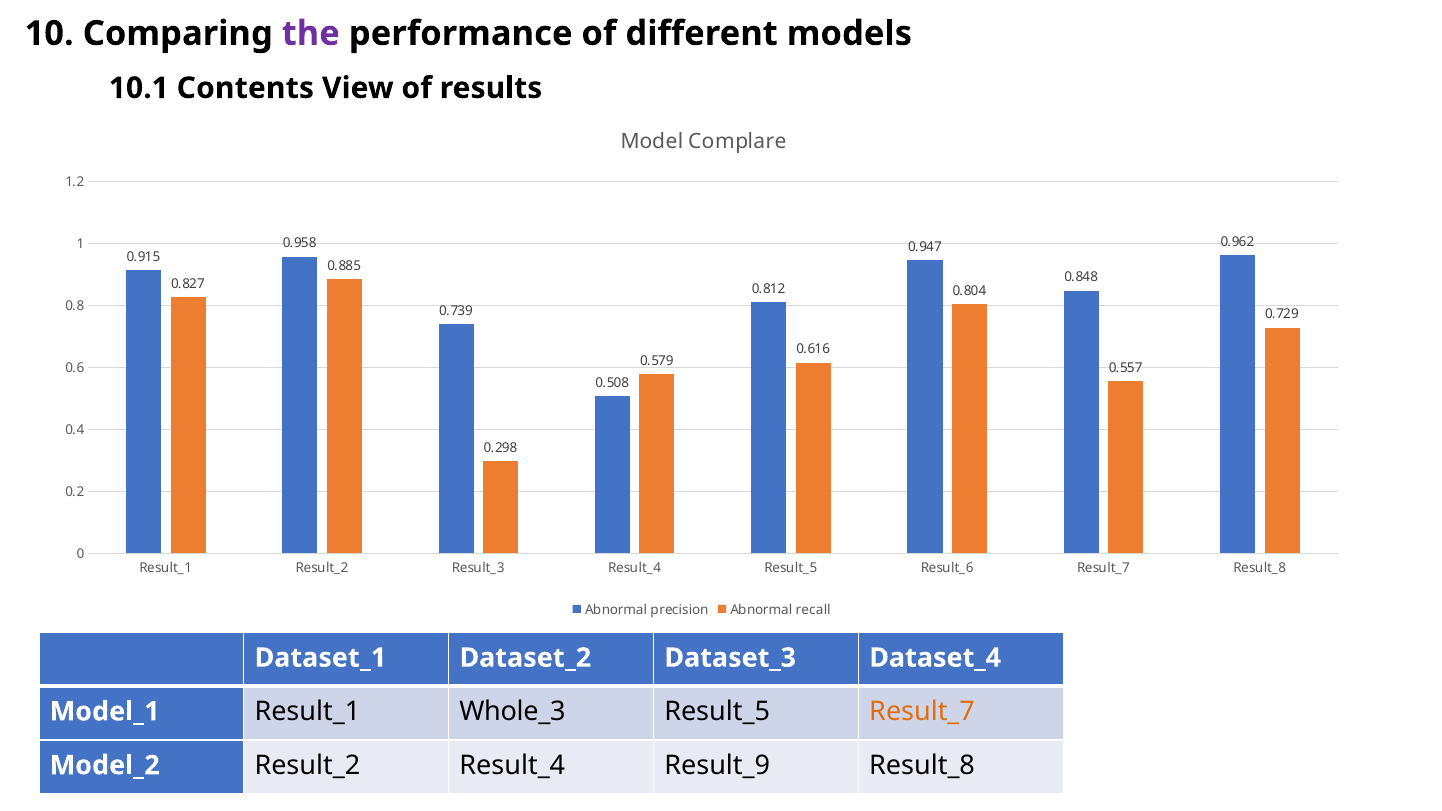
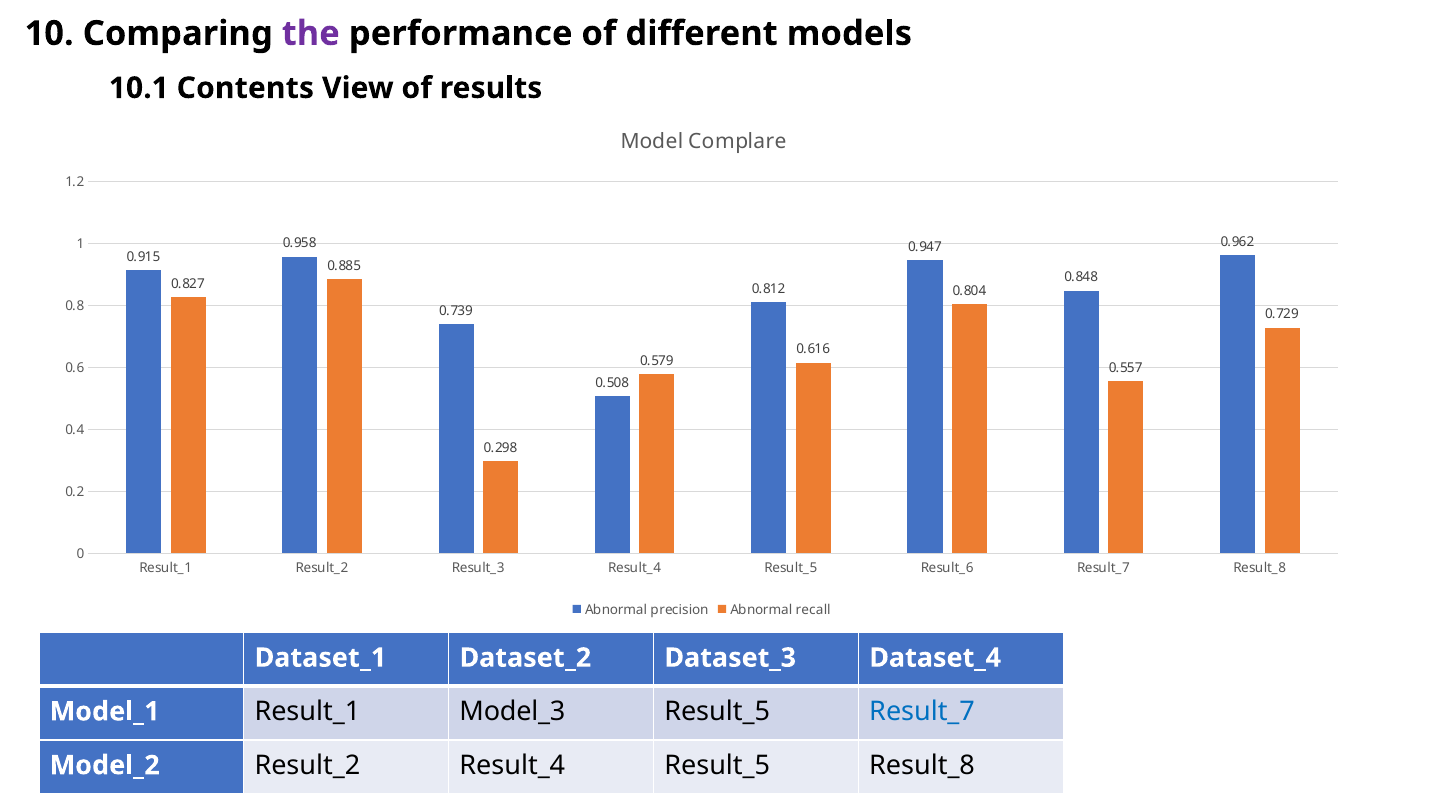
Whole_3: Whole_3 -> Model_3 (512, 712)
Result_7 colour: orange -> blue (922, 712)
Result_2 Result_4 Result_9: Result_9 -> Result_5 (717, 765)
